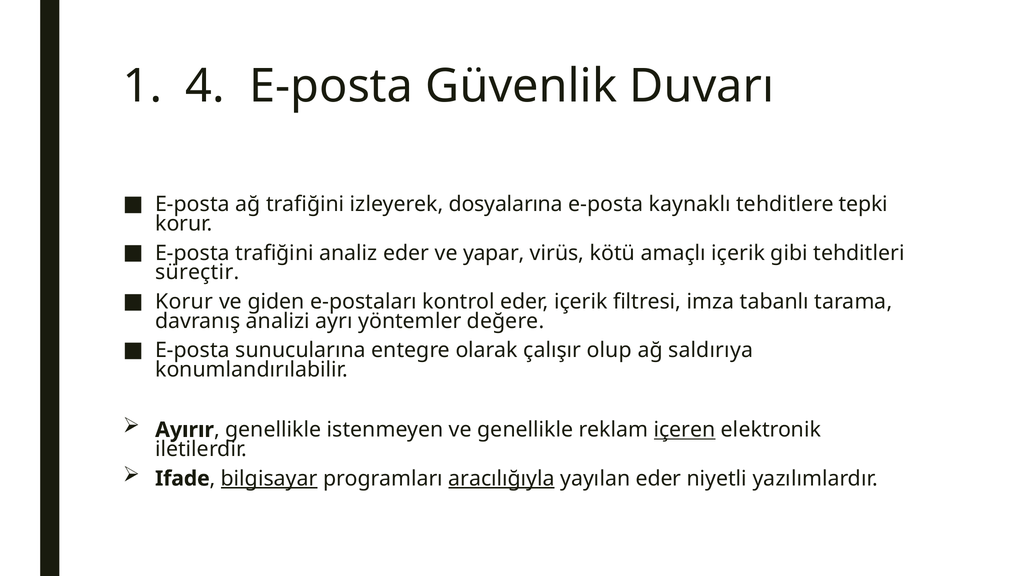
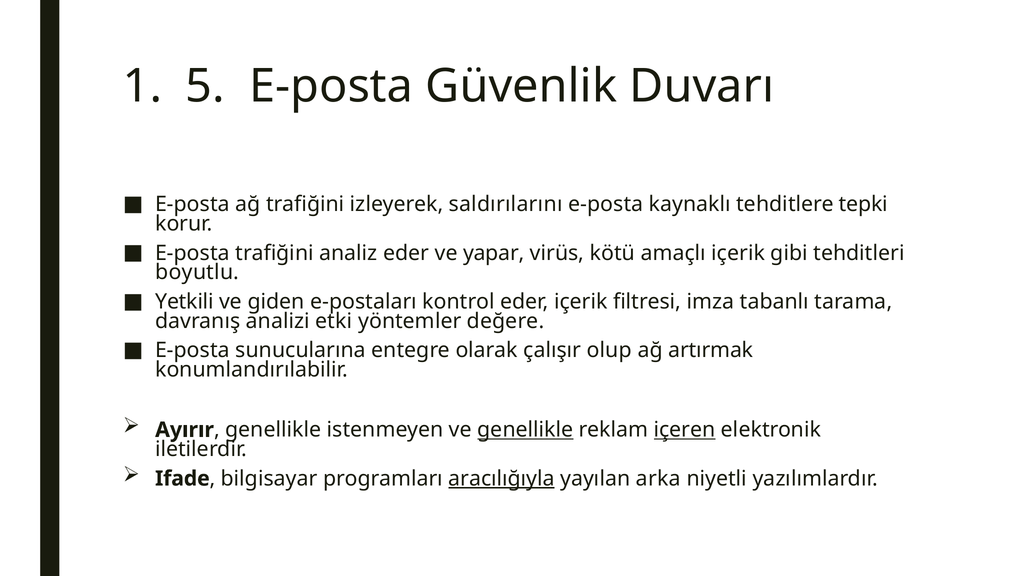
4: 4 -> 5 (205, 86)
dosyalarına: dosyalarına -> saldırılarını (506, 204)
süreçtir: süreçtir -> boyutlu (197, 272)
Korur: Korur -> Yetkili (184, 302)
ayrı: ayrı -> etki (334, 321)
saldırıya: saldırıya -> artırmak (711, 350)
genellikle underline: none -> present (525, 430)
bilgisayar underline: present -> none (269, 479)
yayılan eder: eder -> arka (658, 479)
